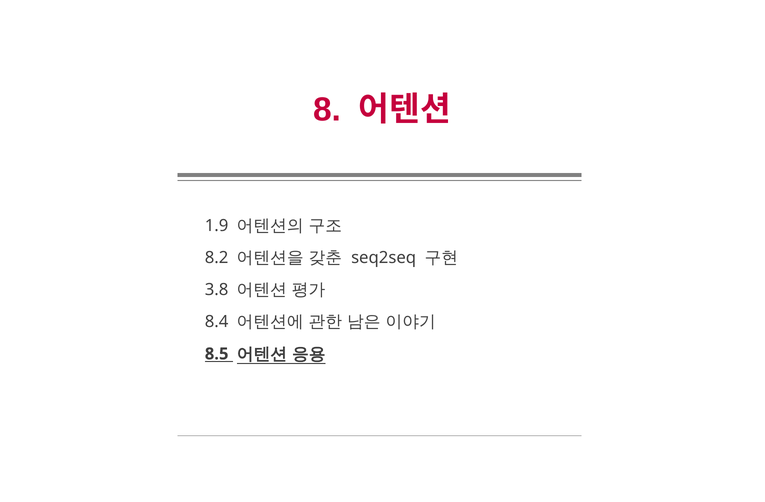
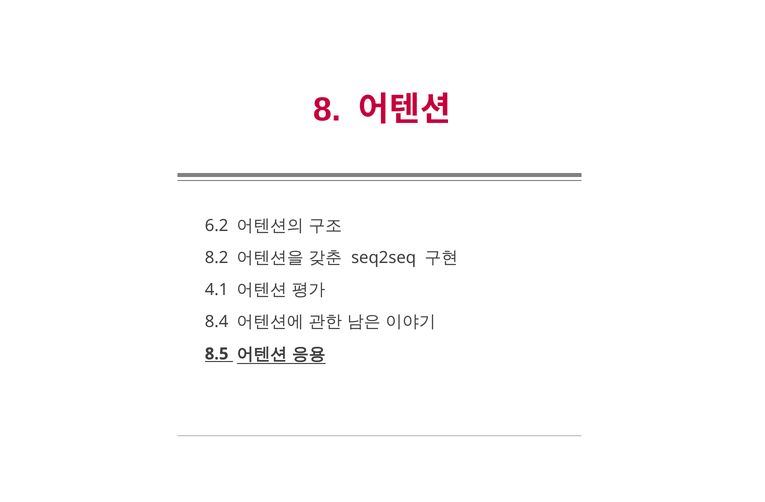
1.9: 1.9 -> 6.2 (217, 226)
3.8: 3.8 -> 4.1 (217, 290)
